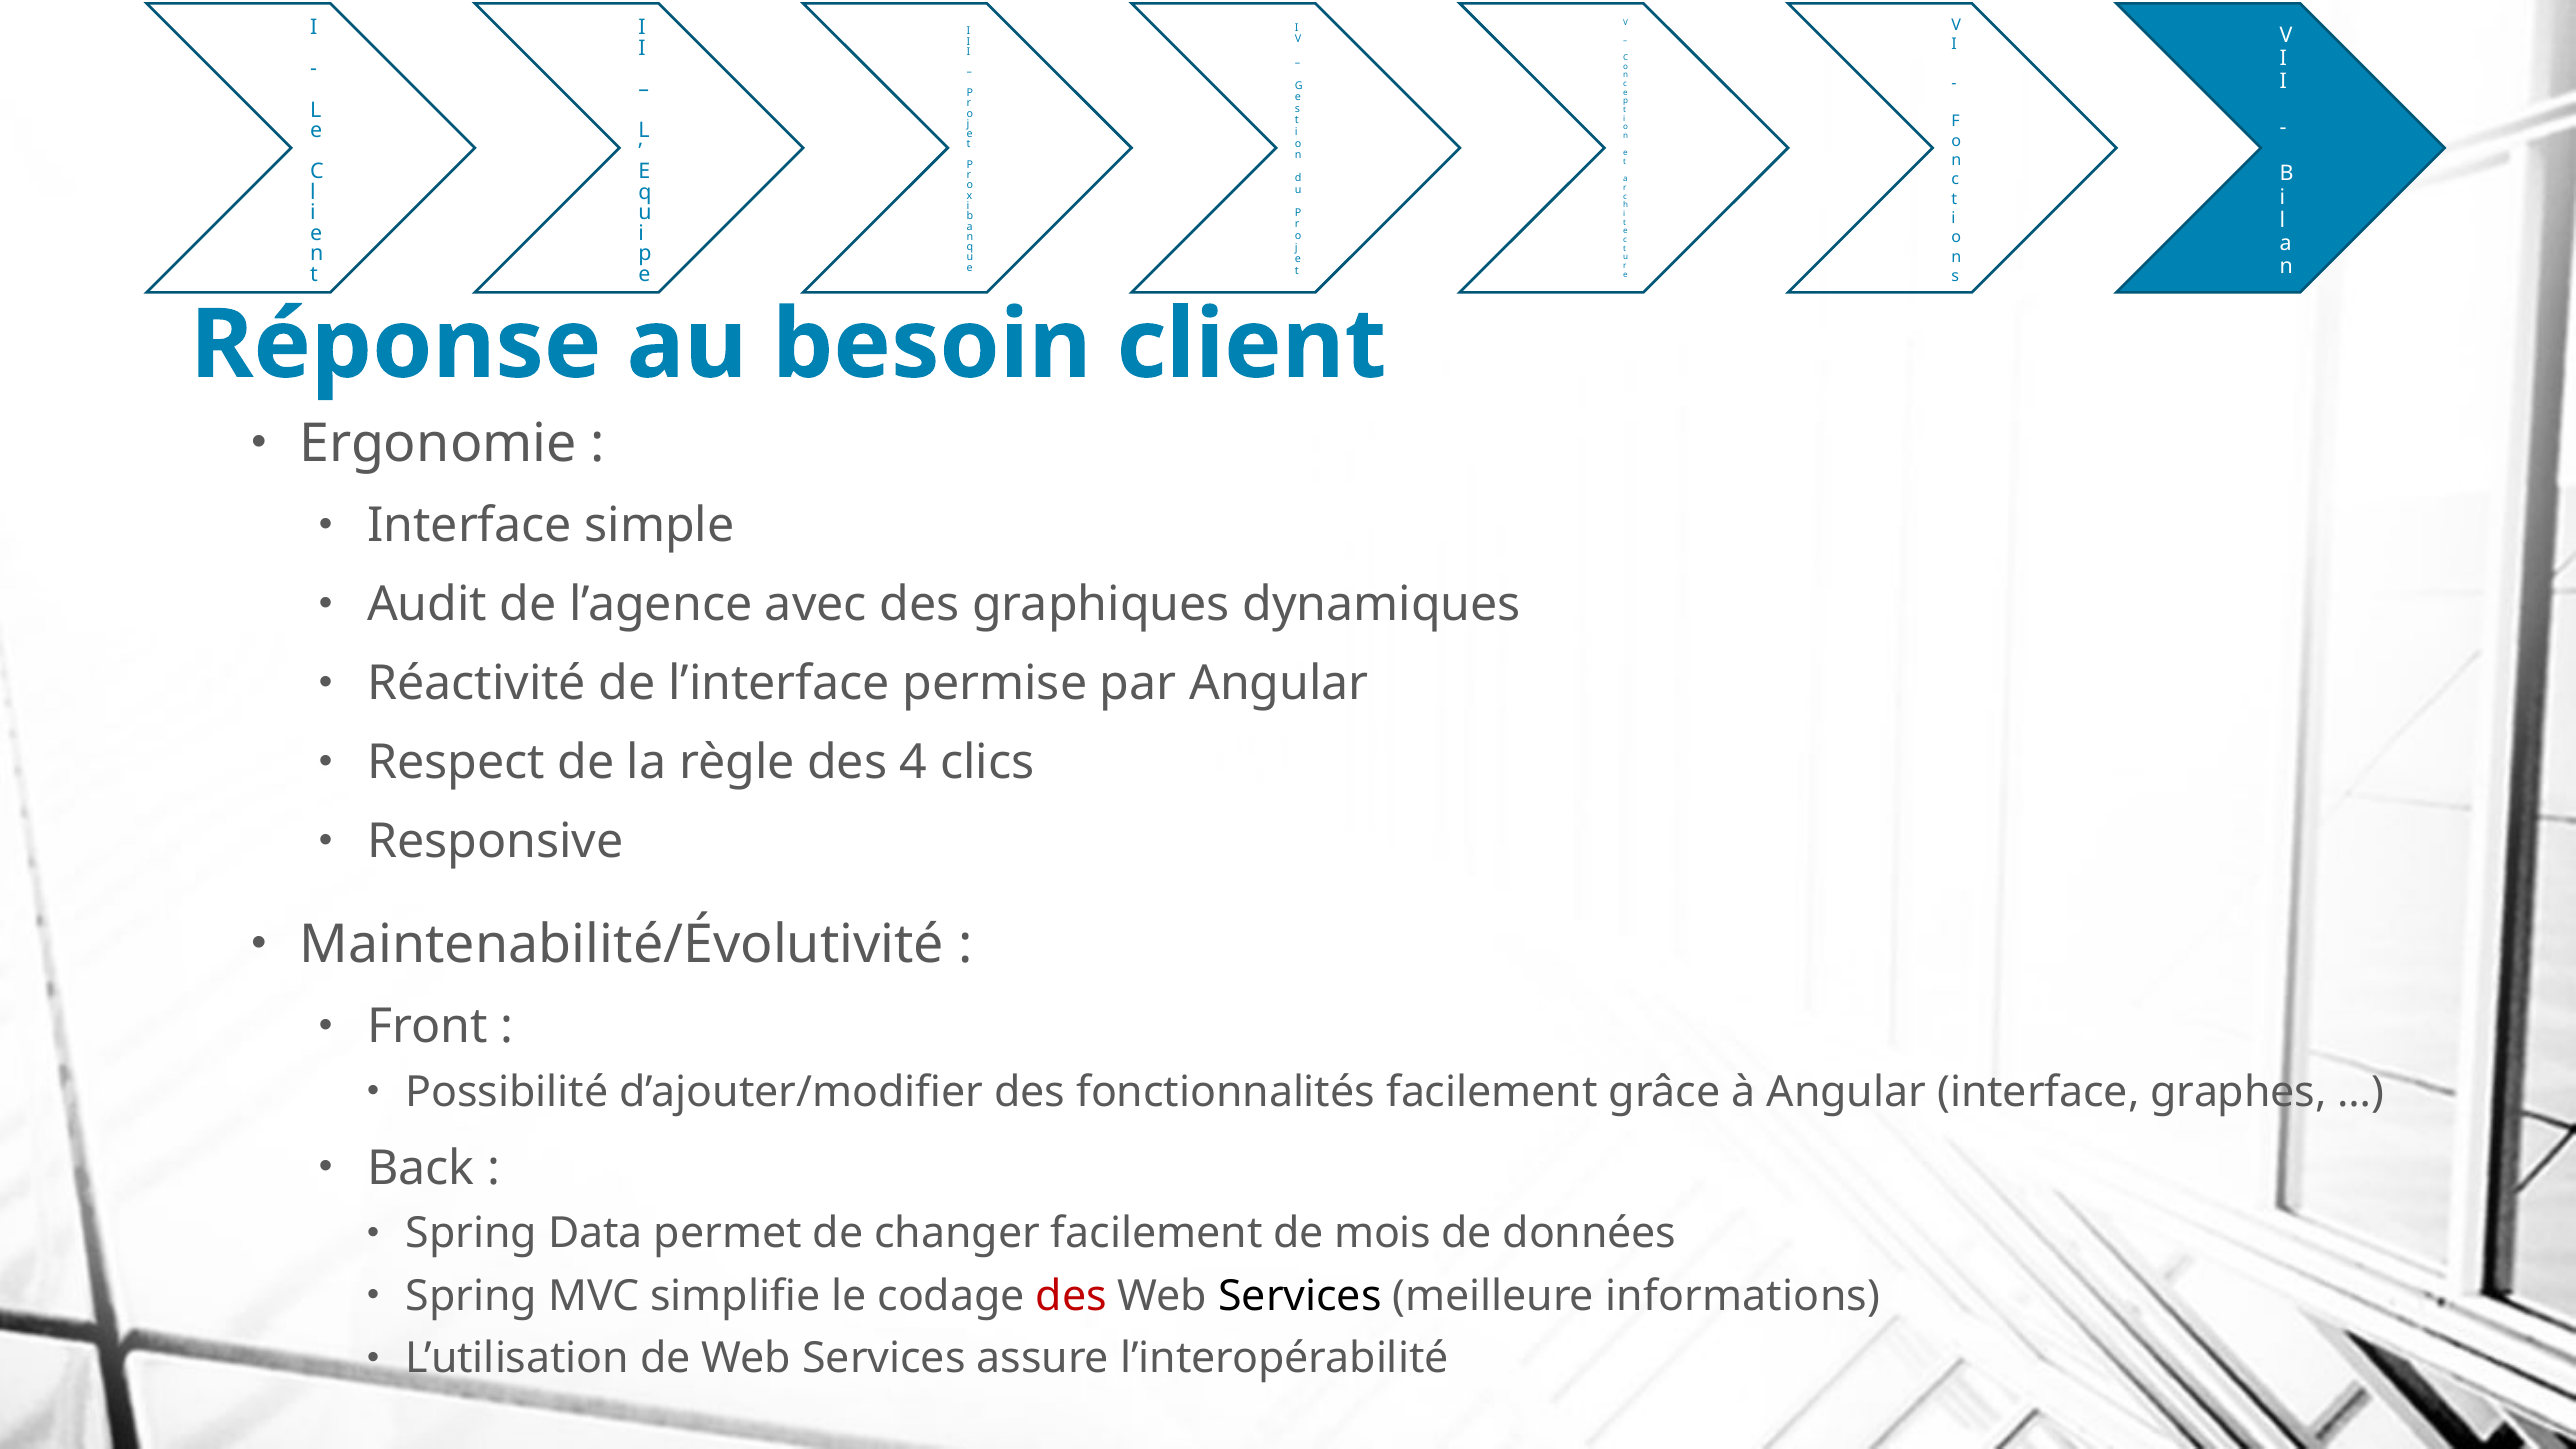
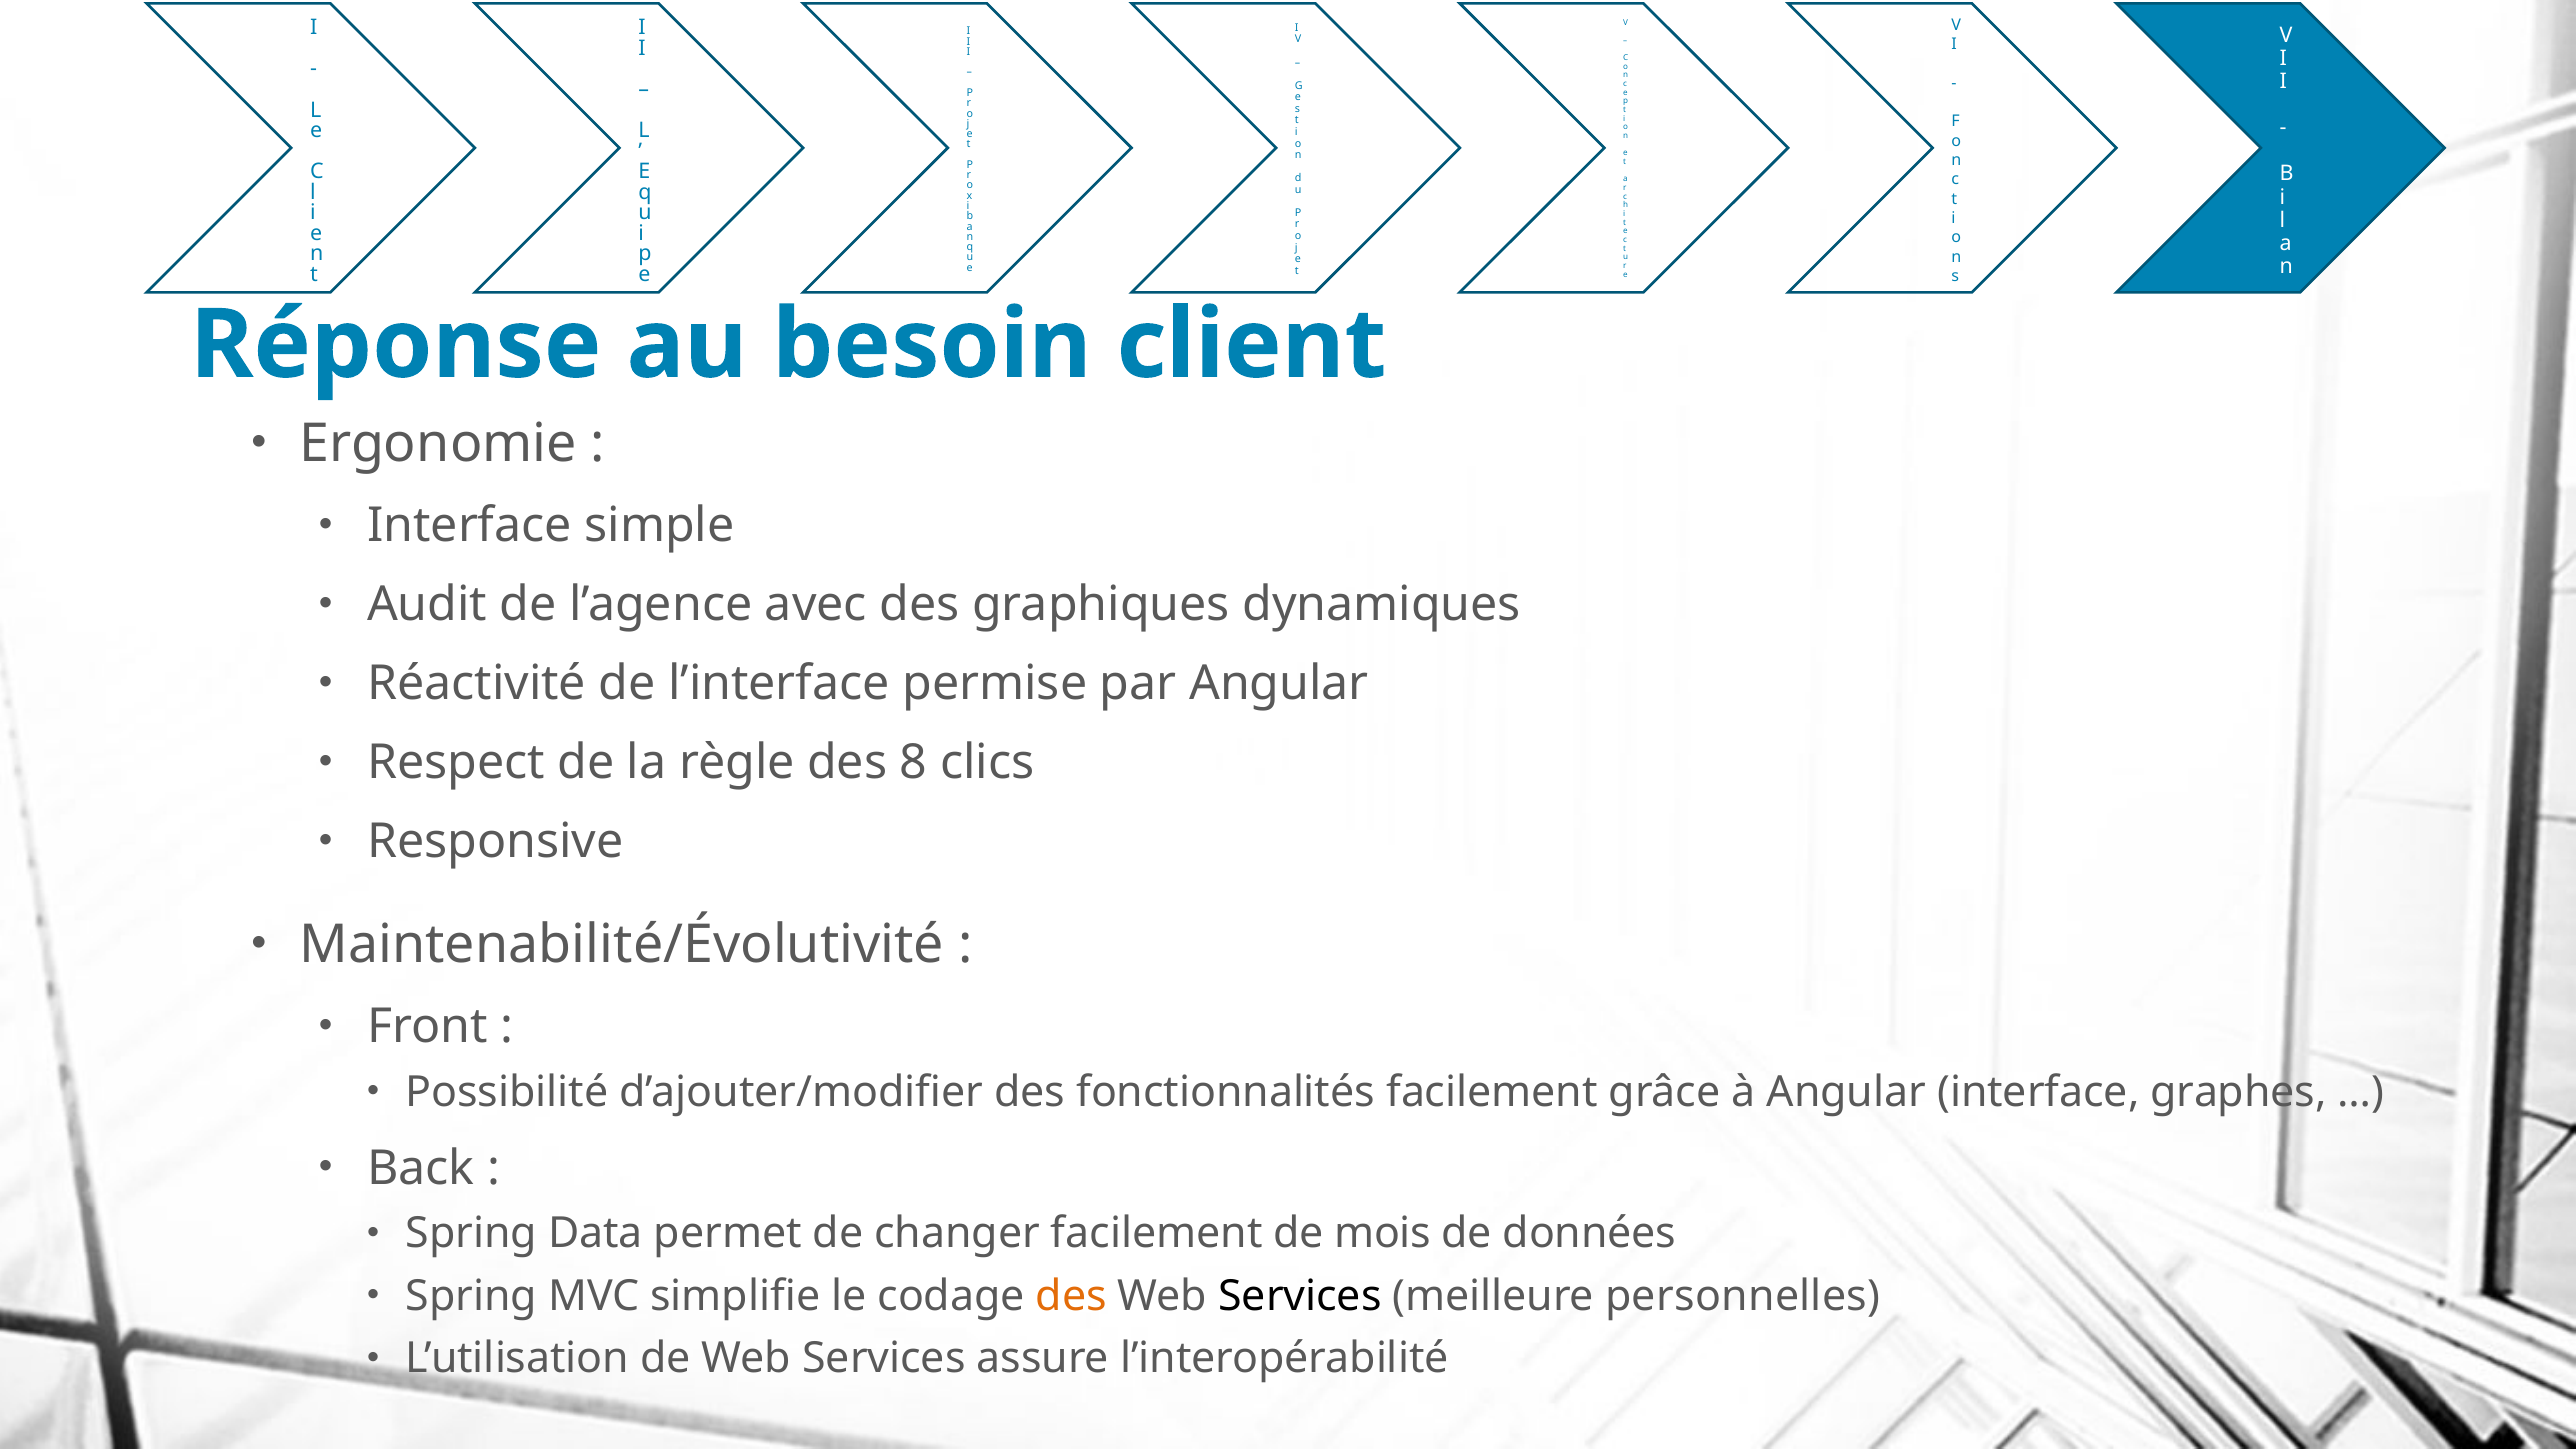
4: 4 -> 8 (914, 763)
des colour: red -> orange (1071, 1296)
informations: informations -> personnelles (1743, 1296)
